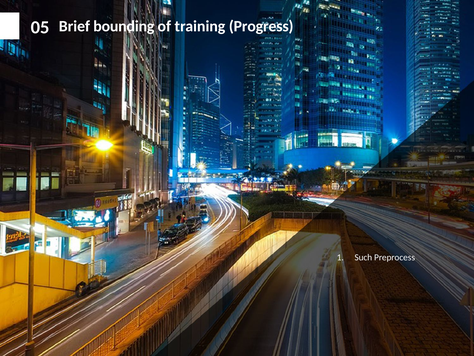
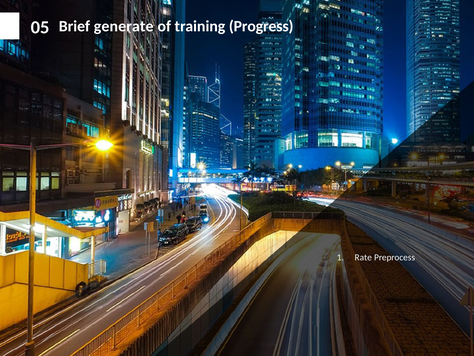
bounding: bounding -> generate (124, 26)
Such: Such -> Rate (363, 257)
